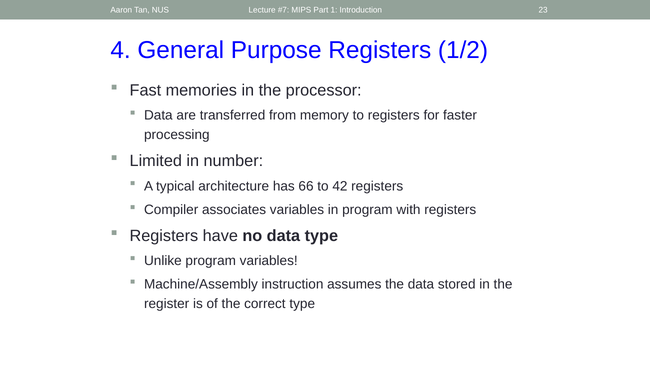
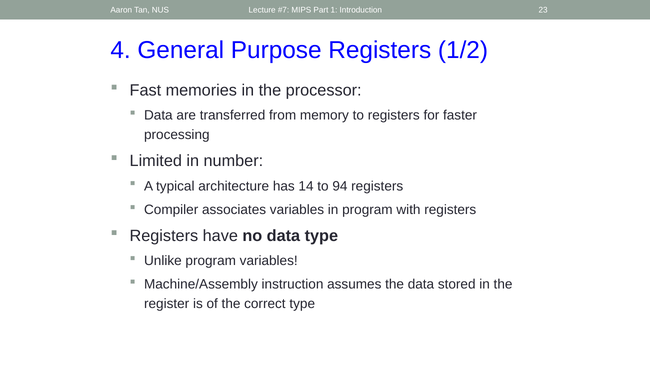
66: 66 -> 14 (306, 186)
42: 42 -> 94 (340, 186)
